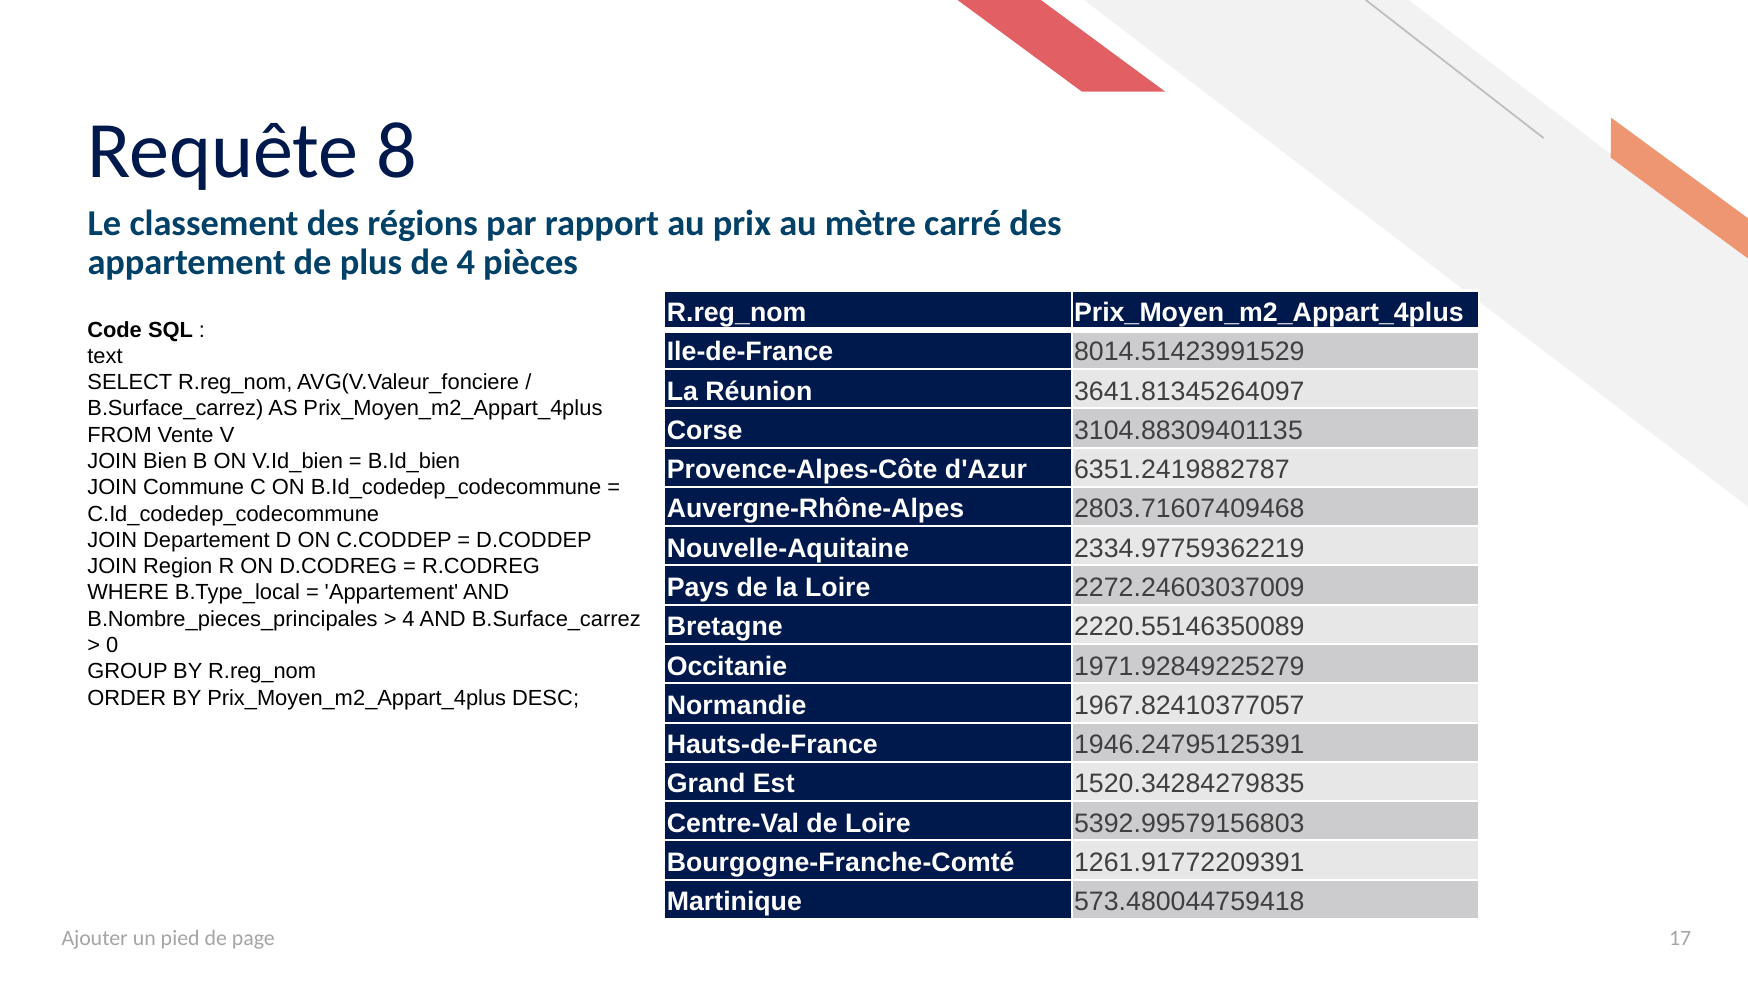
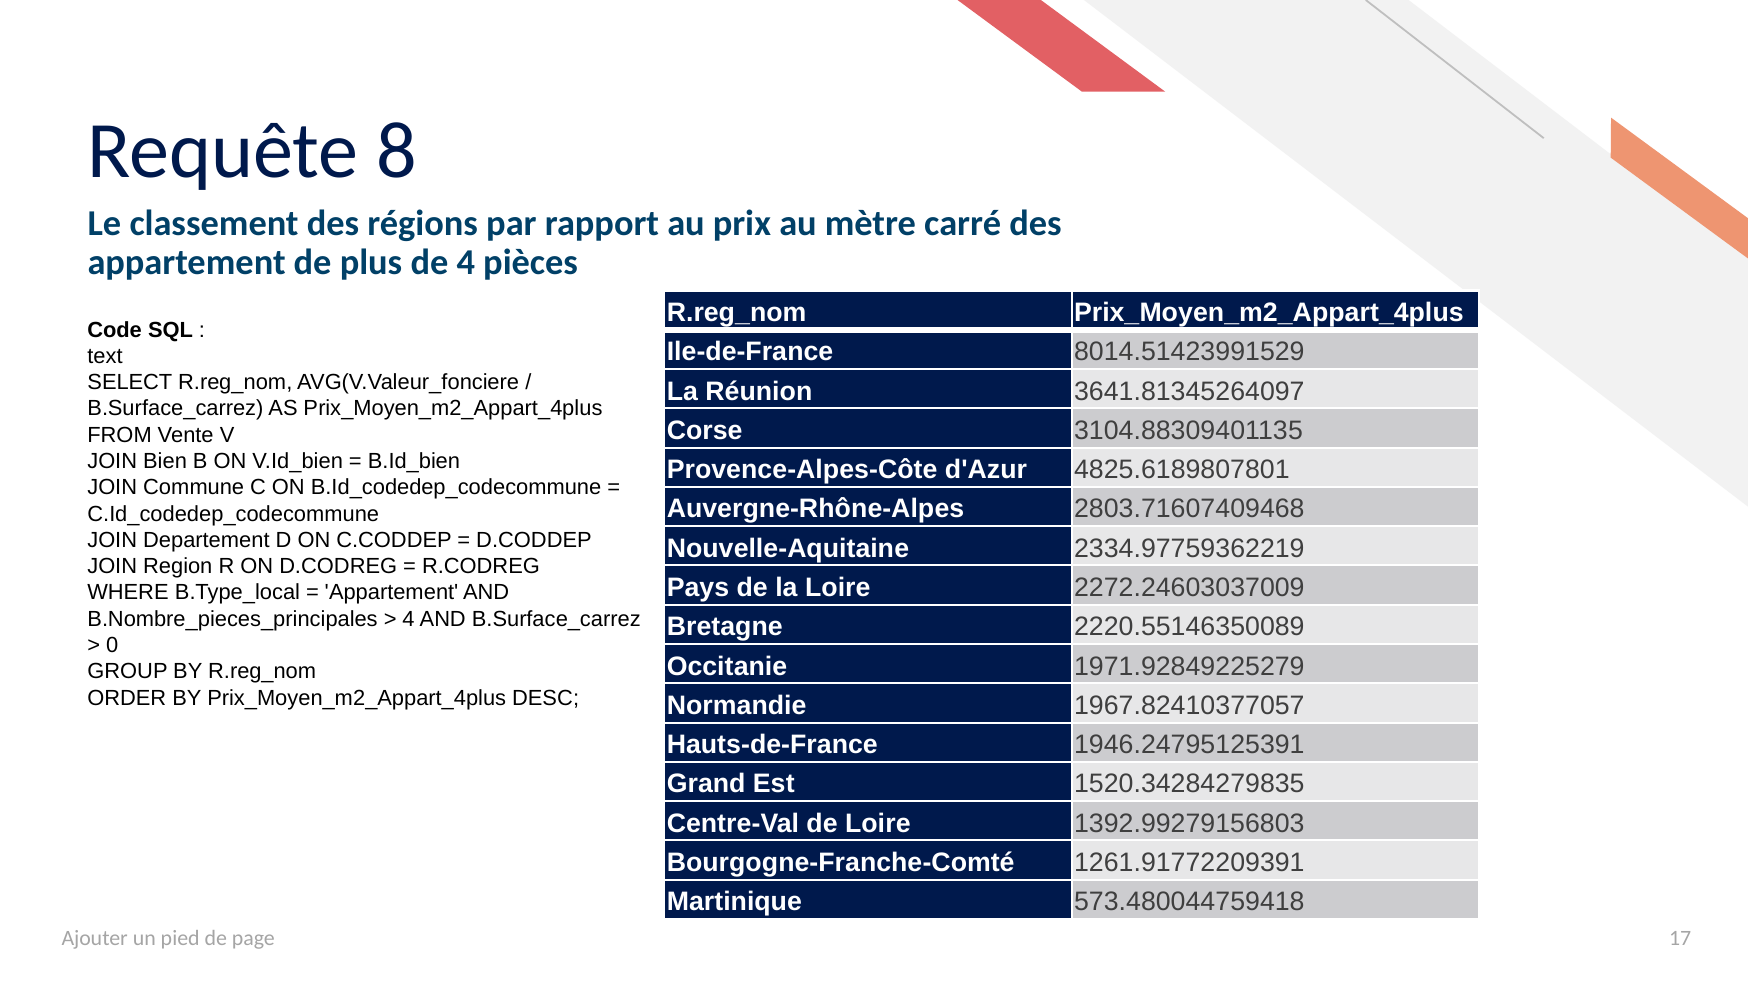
6351.2419882787: 6351.2419882787 -> 4825.6189807801 (1182, 470)
5392.99579156803: 5392.99579156803 -> 1392.99279156803 (1189, 824)
